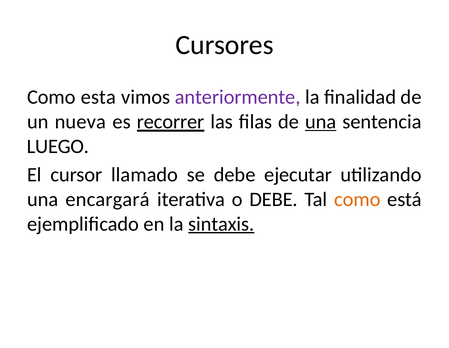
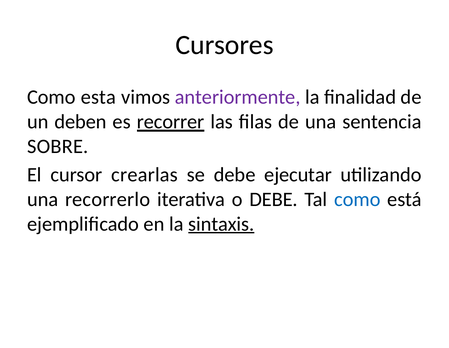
nueva: nueva -> deben (81, 122)
una underline: present -> none (321, 122)
LUEGO: LUEGO -> SOBRE (58, 146)
llamado: llamado -> crearlas (145, 175)
encargará: encargará -> recorrerlo (108, 199)
como colour: orange -> blue (357, 199)
